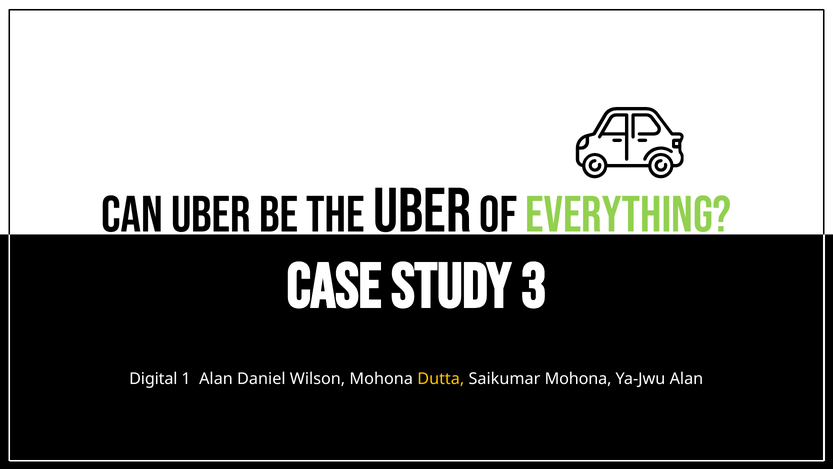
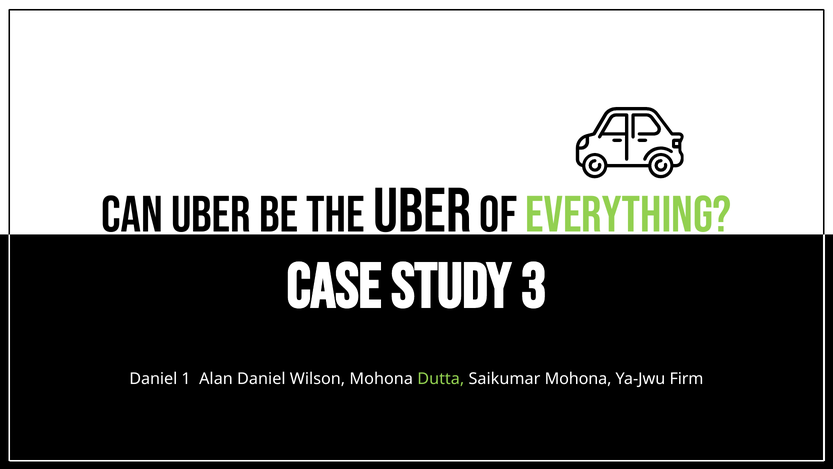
Digital: Digital -> Daniel (153, 379)
Dutta colour: yellow -> light green (441, 379)
Ya-Jwu Alan: Alan -> Firm (687, 379)
